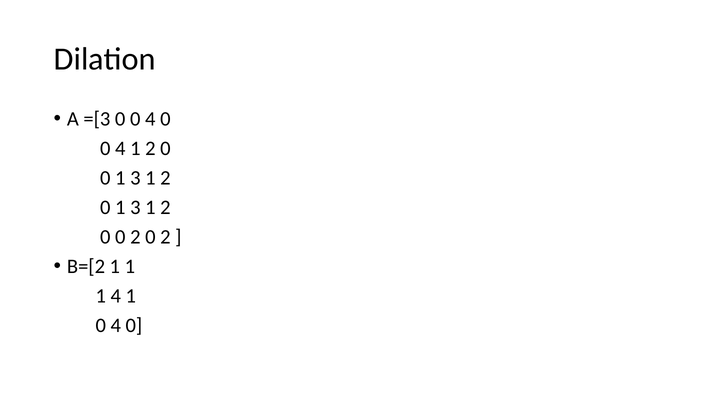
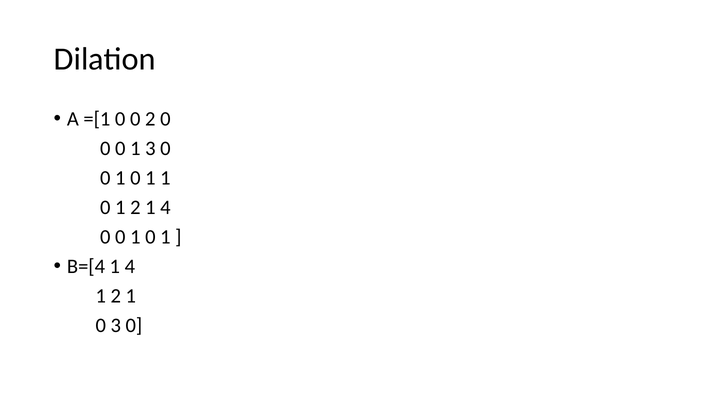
=[3: =[3 -> =[1 (97, 119)
4: 4 -> 2 (150, 119)
4: 4 -> 0 (120, 149)
2: 2 -> 3 (150, 149)
3: 3 -> 0 (135, 178)
2: 2 -> 1 (165, 178)
3: 3 -> 2 (135, 208)
2: 2 -> 4 (165, 208)
2: 2 -> 1 (135, 237)
2: 2 -> 1 (165, 237)
B=[2: B=[2 -> B=[4 (86, 267)
1: 1 -> 4 (130, 267)
4: 4 -> 2 (116, 296)
4: 4 -> 3 (116, 326)
